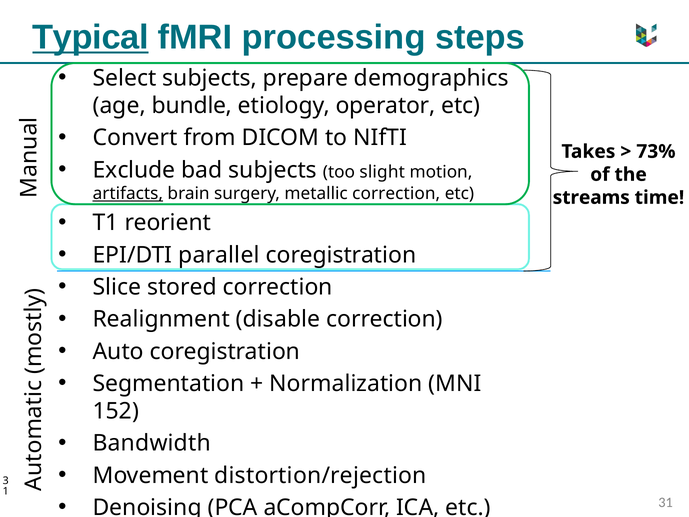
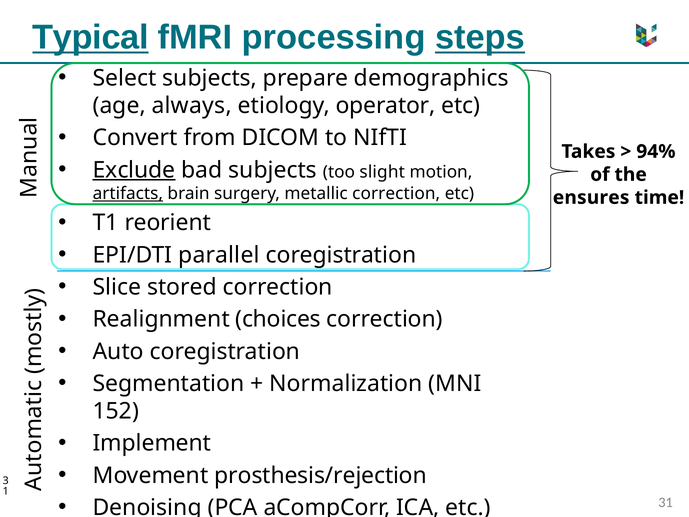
steps underline: none -> present (480, 38)
bundle: bundle -> always (192, 106)
73%: 73% -> 94% (656, 151)
Exclude underline: none -> present (134, 170)
streams: streams -> ensures (591, 197)
disable: disable -> choices (278, 319)
Bandwidth: Bandwidth -> Implement (152, 443)
distortion/rejection: distortion/rejection -> prosthesis/rejection (321, 475)
